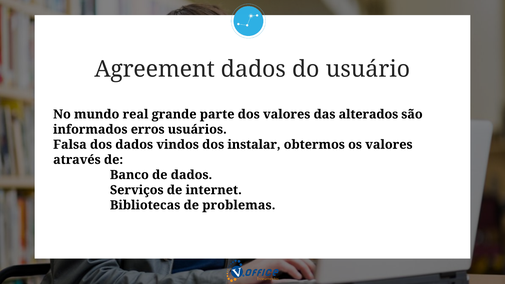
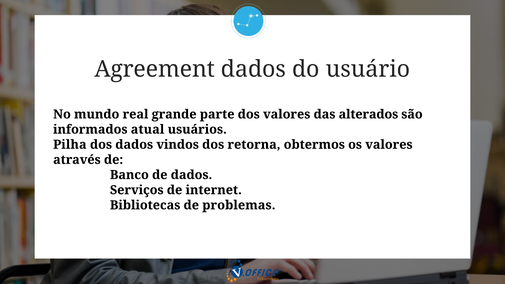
erros: erros -> atual (148, 129)
Falsa: Falsa -> Pilha (70, 145)
instalar: instalar -> retorna (254, 145)
